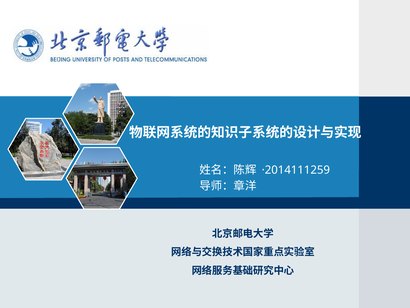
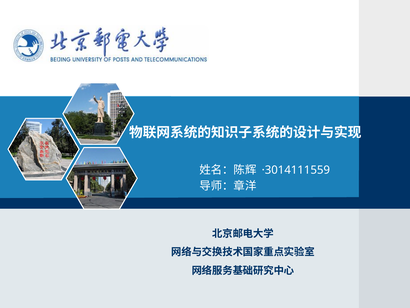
·2014111259: ·2014111259 -> ·3014111559 (296, 170)
